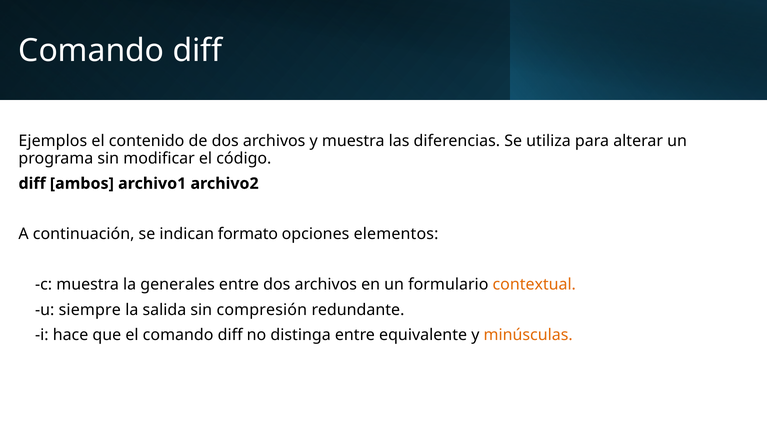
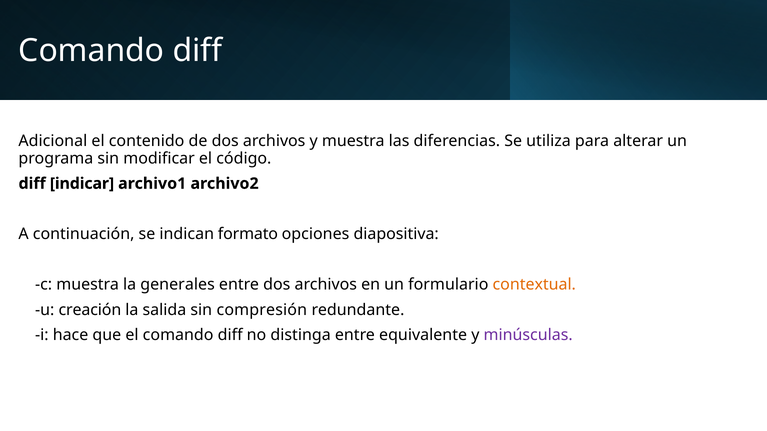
Ejemplos: Ejemplos -> Adicional (53, 141)
ambos: ambos -> indicar (82, 184)
elementos: elementos -> diapositiva (396, 234)
siempre: siempre -> creación (90, 310)
minúsculas colour: orange -> purple (528, 335)
